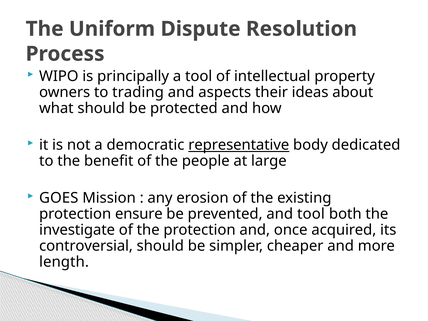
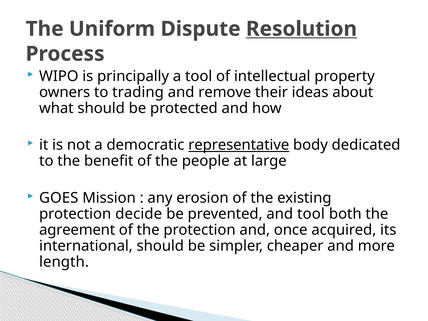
Resolution underline: none -> present (302, 29)
aspects: aspects -> remove (225, 92)
ensure: ensure -> decide (139, 214)
investigate: investigate -> agreement (77, 230)
controversial: controversial -> international (86, 246)
